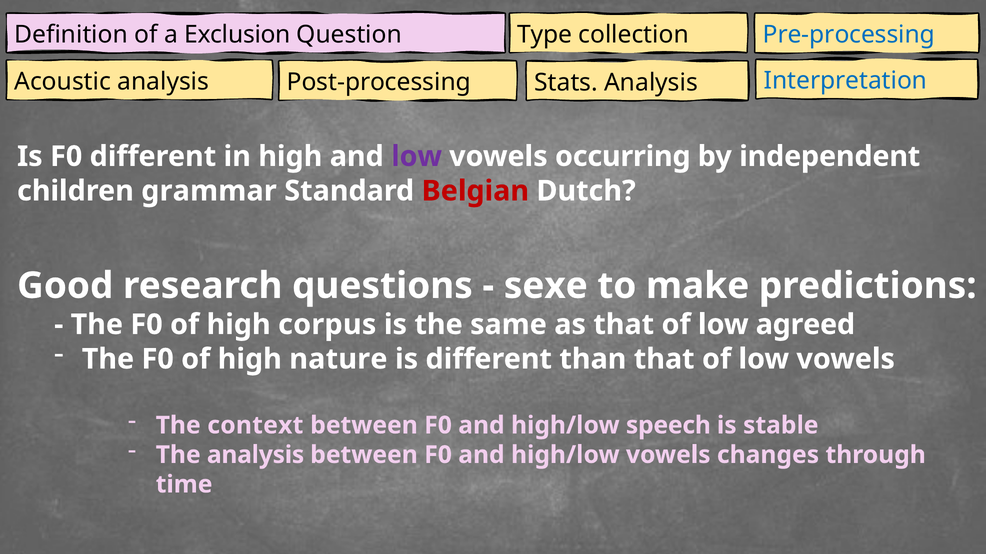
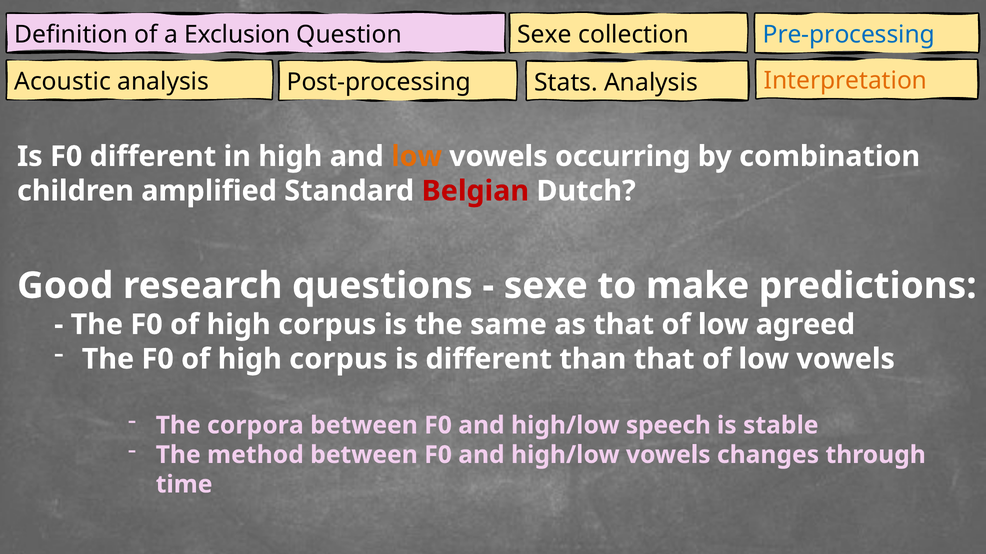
Type: Type -> Sexe (545, 35)
Interpretation colour: blue -> orange (846, 81)
low colour: purple -> orange (417, 157)
independent: independent -> combination (830, 157)
grammar: grammar -> amplified (209, 191)
nature: nature -> corpus (338, 359)
context: context -> corpora (255, 426)
The analysis: analysis -> method (255, 455)
